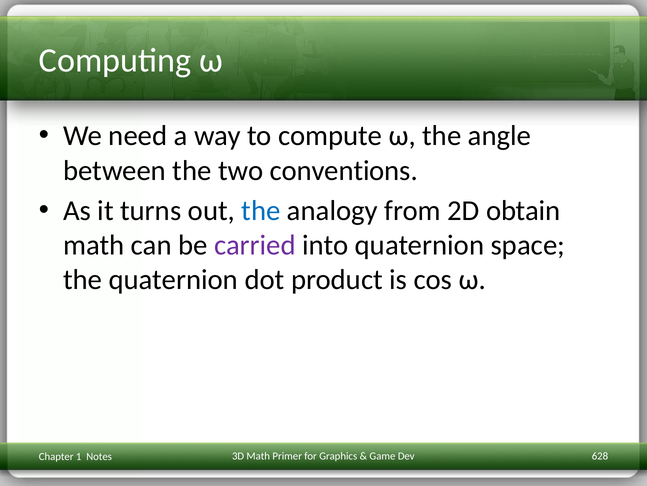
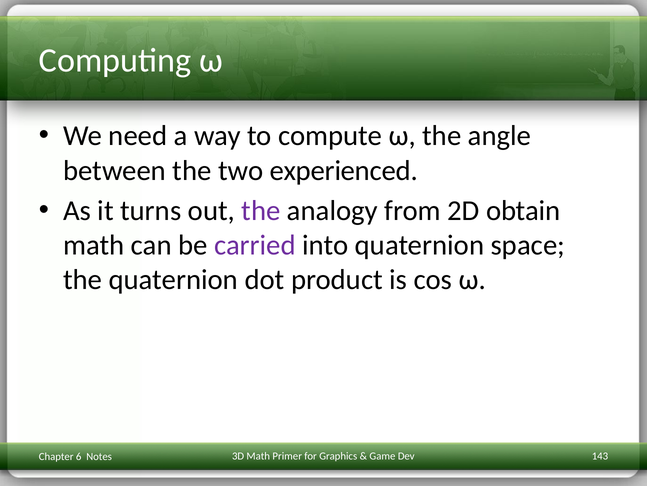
conventions: conventions -> experienced (344, 170)
the colour: blue -> purple (261, 211)
628: 628 -> 143 (600, 456)
1: 1 -> 6 (79, 456)
